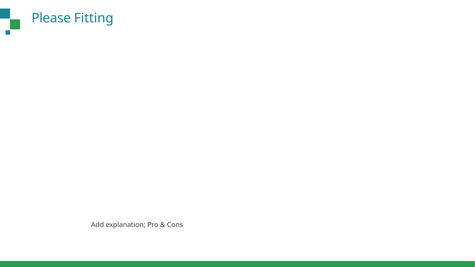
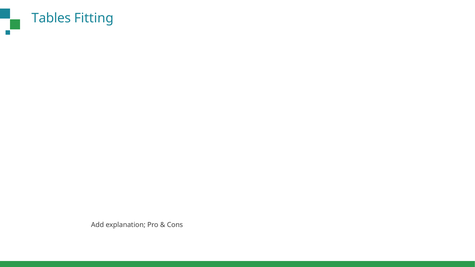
Please: Please -> Tables (51, 18)
